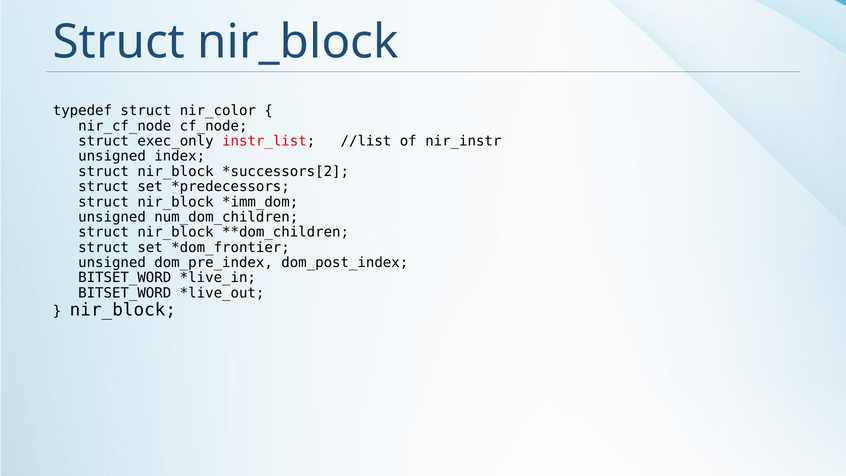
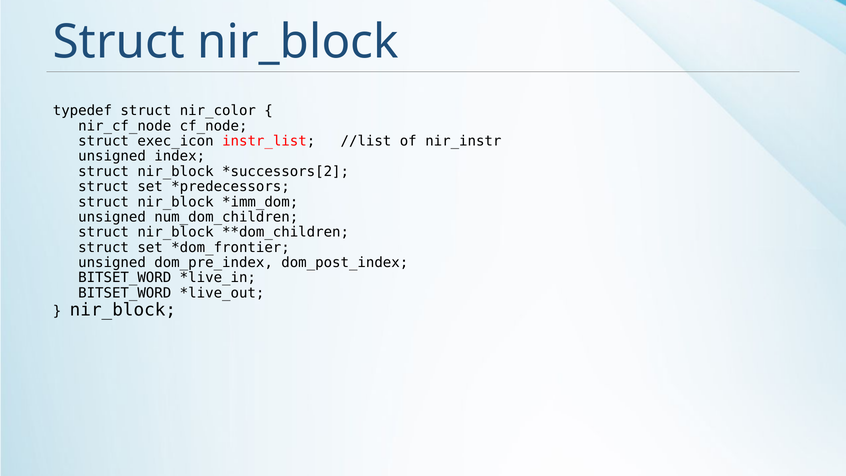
exec_only: exec_only -> exec_icon (176, 141)
